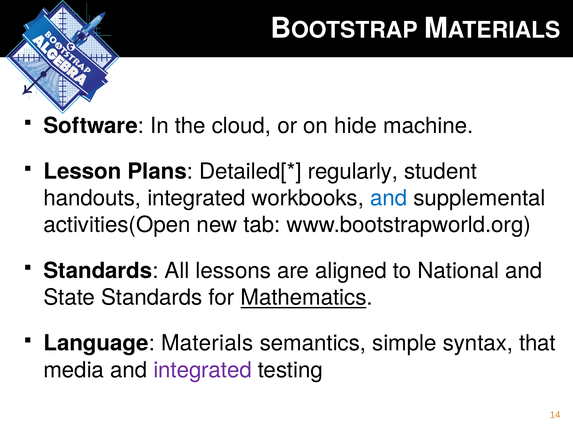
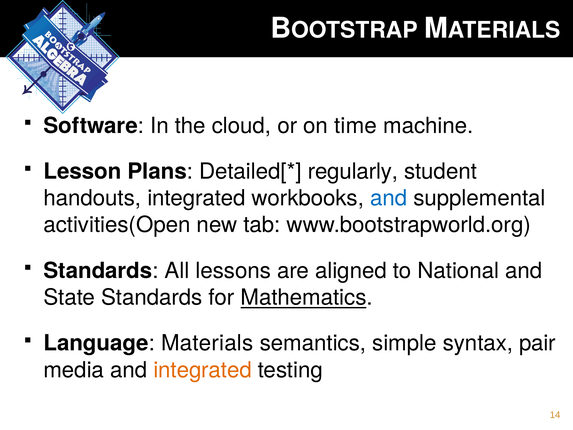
hide: hide -> time (356, 126)
that: that -> pair (537, 343)
integrated colour: purple -> orange (203, 370)
